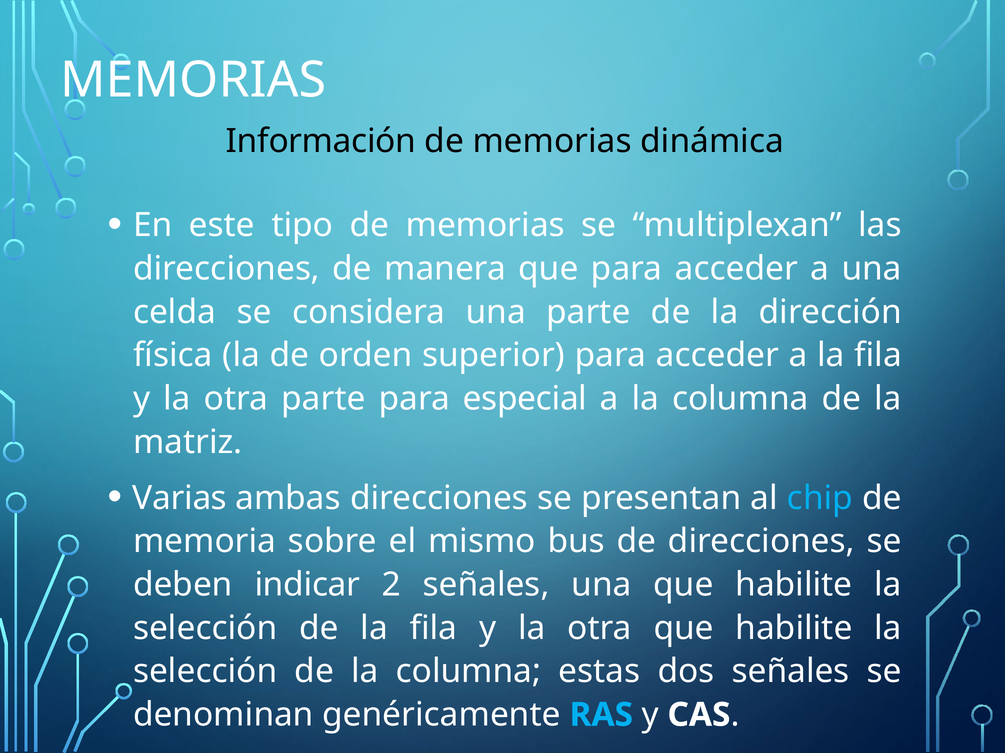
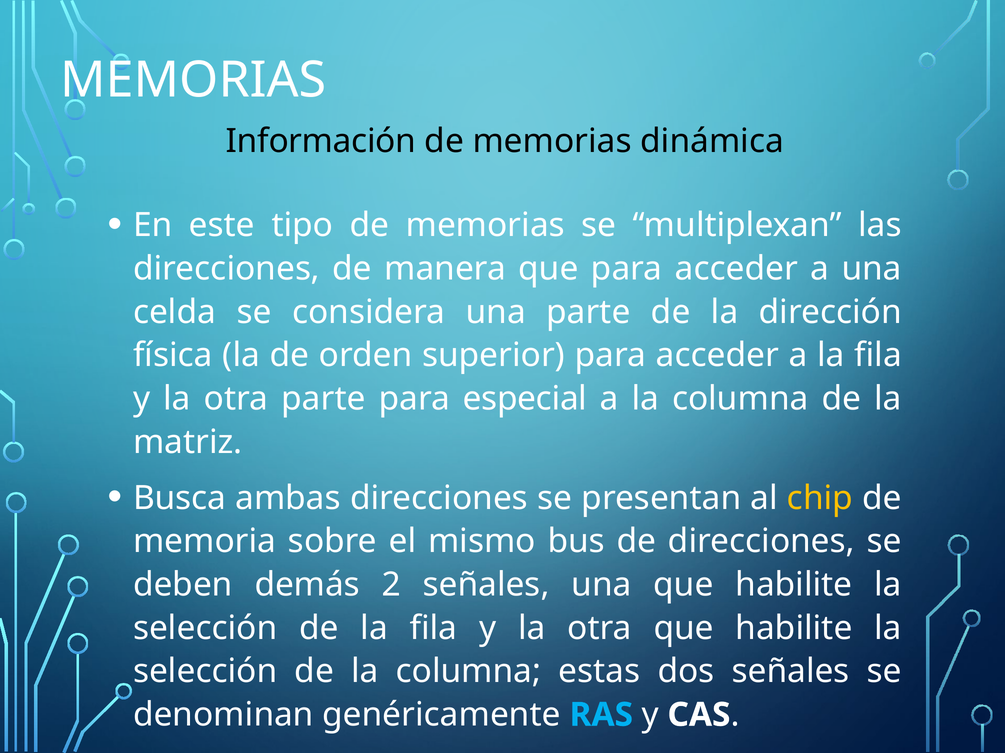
Varias: Varias -> Busca (180, 498)
chip colour: light blue -> yellow (820, 498)
indicar: indicar -> demás (307, 585)
